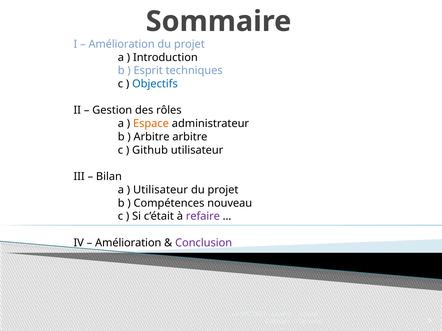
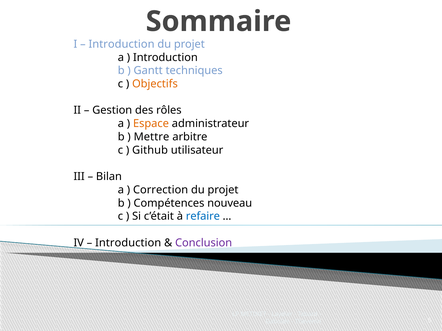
Amélioration: Amélioration -> Introduction (122, 44)
Esprit: Esprit -> Gantt (148, 71)
Objectifs colour: blue -> orange (155, 84)
Arbitre: Arbitre -> Mettre (151, 137)
Utilisateur: Utilisateur -> Correction (161, 190)
refaire colour: purple -> blue (203, 217)
Amélioration: Amélioration -> Introduction (128, 243)
